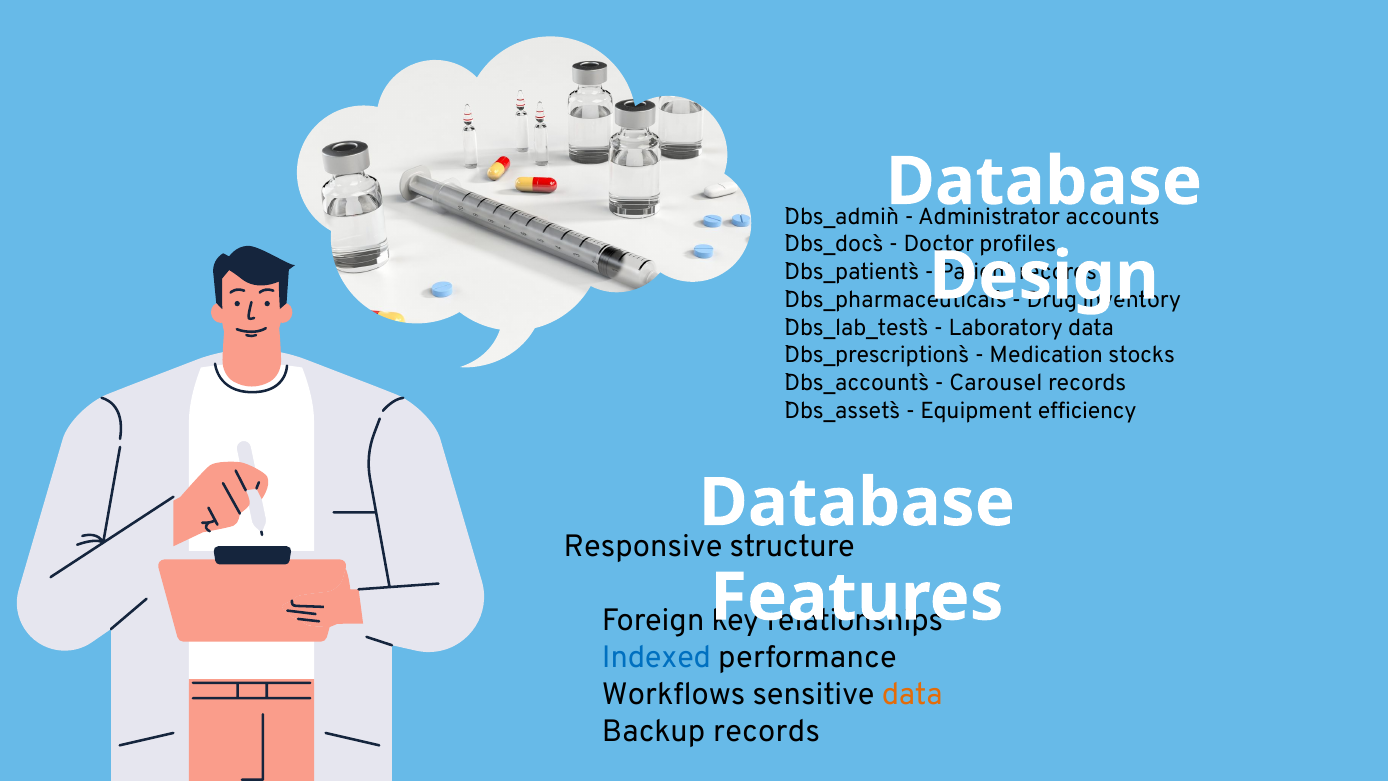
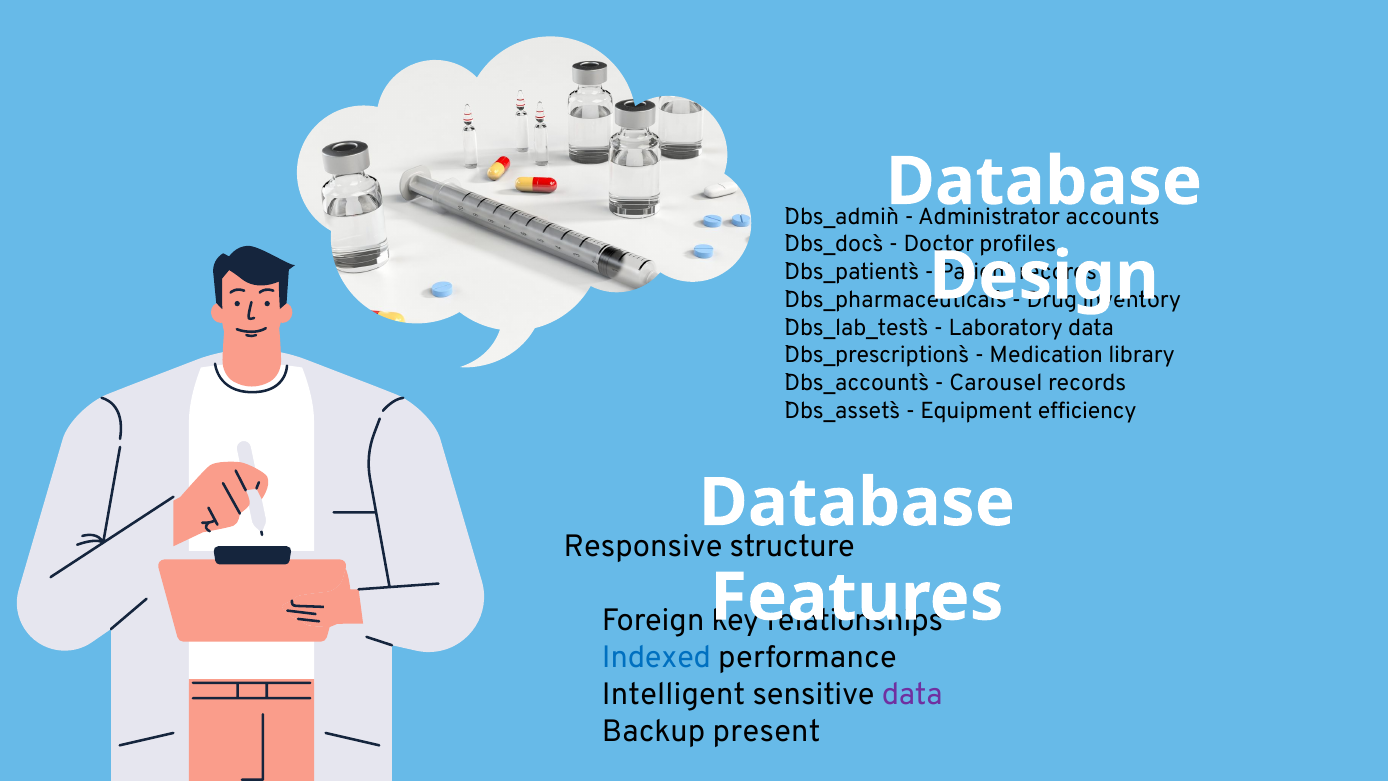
stocks: stocks -> library (1142, 355)
Workflows: Workflows -> Intelligent (674, 694)
data colour: orange -> purple (912, 694)
Backup records: records -> present (767, 731)
